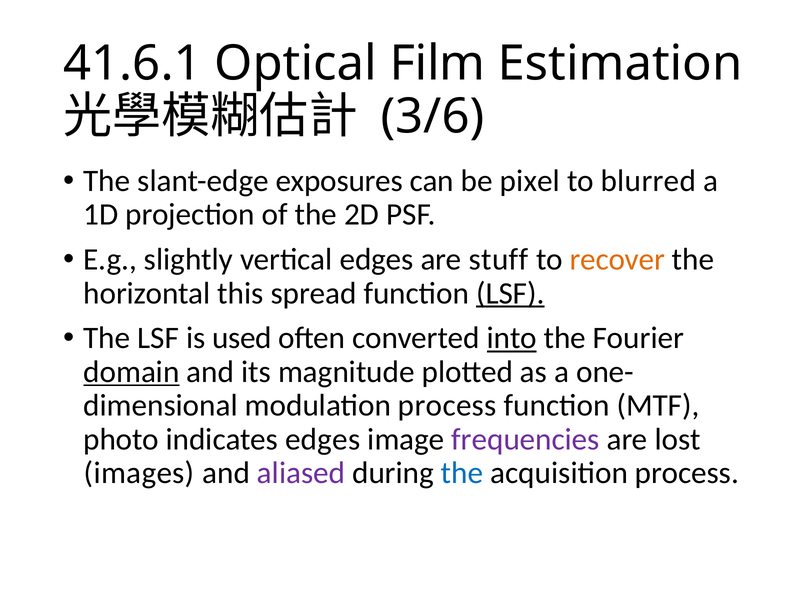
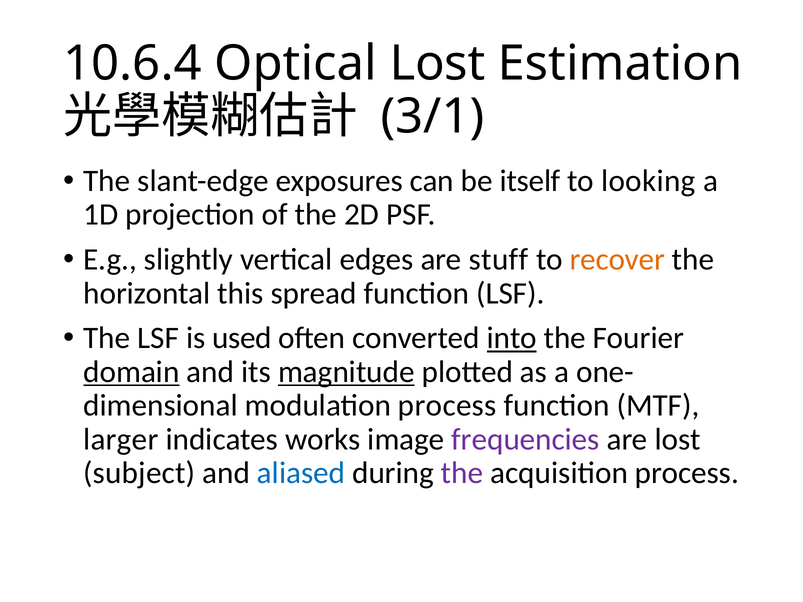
41.6.1: 41.6.1 -> 10.6.4 (132, 63)
Optical Film: Film -> Lost (437, 63)
3/6: 3/6 -> 3/1 (433, 116)
pixel: pixel -> itself (530, 181)
blurred: blurred -> looking (648, 181)
LSF underline: present -> none (510, 293)
magnitude underline: none -> present (346, 372)
photo: photo -> larger (121, 439)
indicates edges: edges -> works (323, 439)
images: images -> subject (139, 473)
aliased colour: purple -> blue (301, 473)
the colour: blue -> purple (462, 473)
